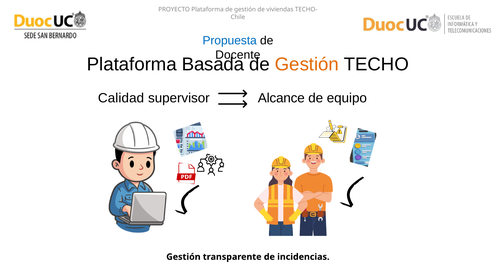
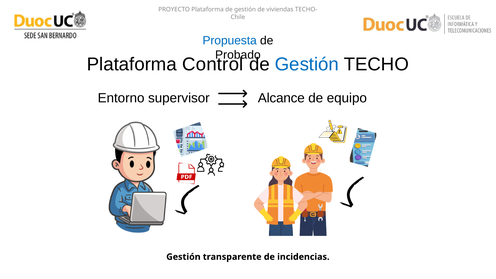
Docente: Docente -> Probado (238, 55)
Basada: Basada -> Control (213, 64)
Gestión colour: orange -> blue (307, 64)
Calidad: Calidad -> Entorno (121, 98)
